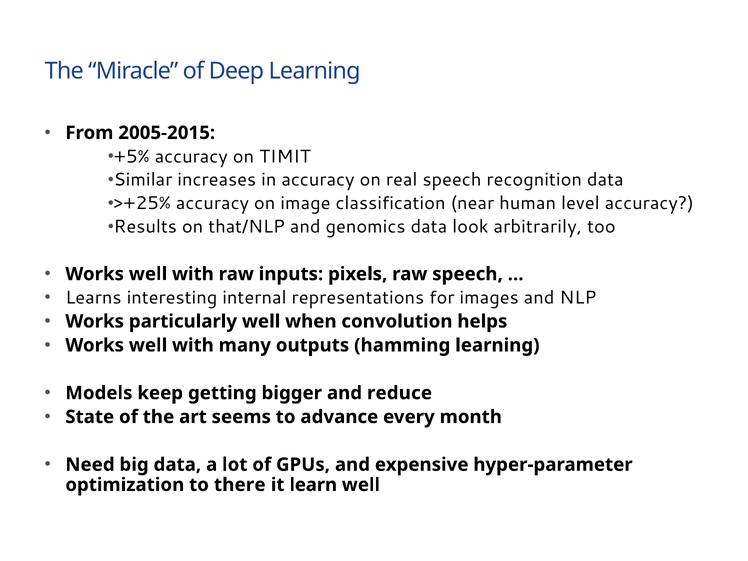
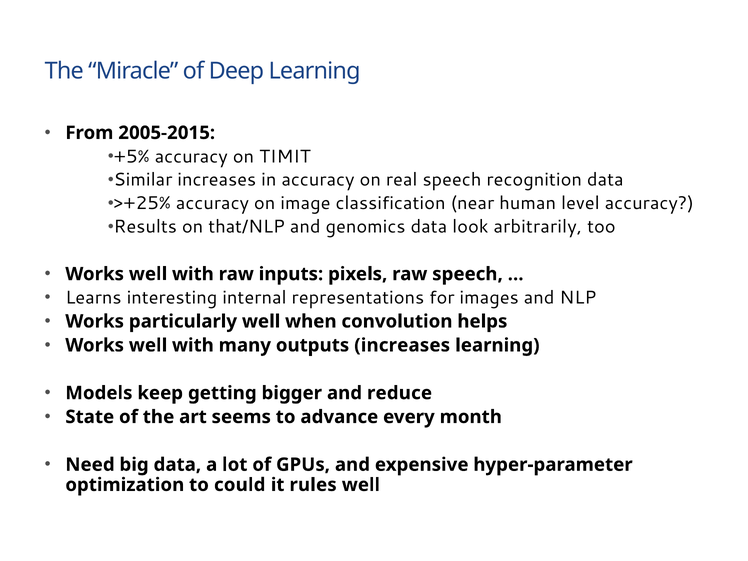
outputs hamming: hamming -> increases (402, 345)
there: there -> could (240, 485)
learn: learn -> rules (313, 485)
